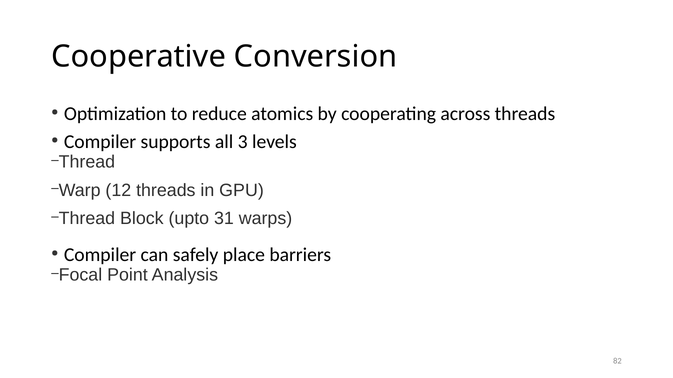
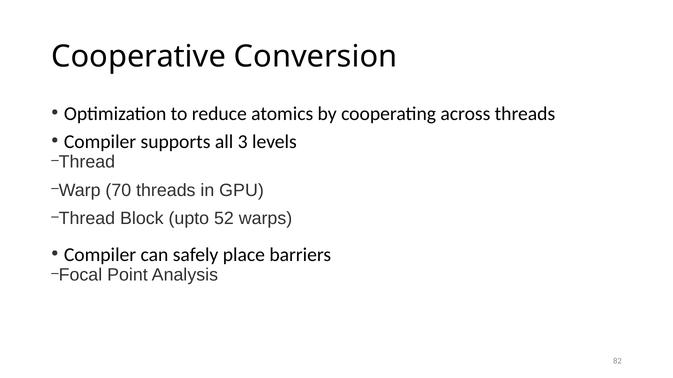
12: 12 -> 70 (118, 190)
31: 31 -> 52 (224, 219)
